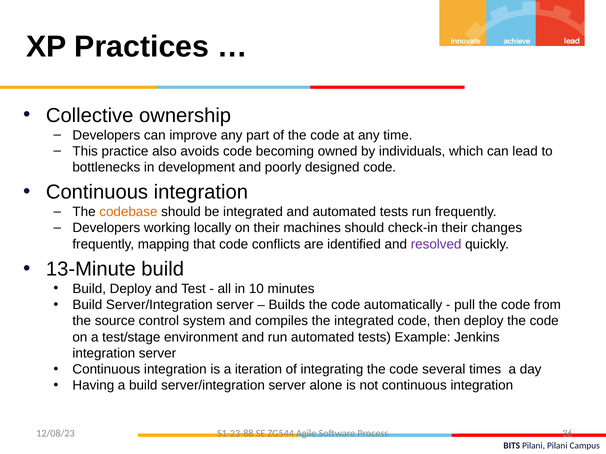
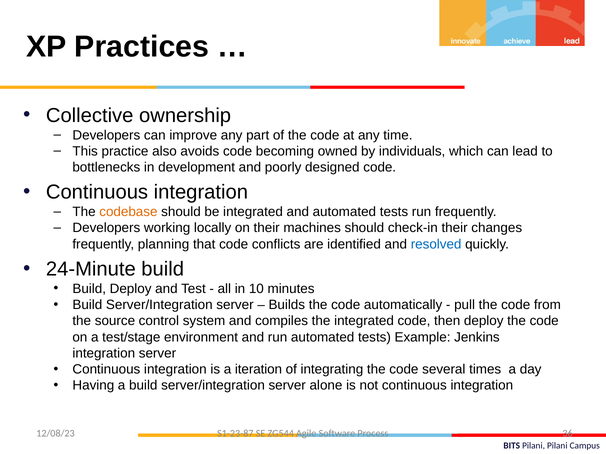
mapping: mapping -> planning (164, 244)
resolved colour: purple -> blue (436, 244)
13-Minute: 13-Minute -> 24-Minute (91, 269)
S1-23-88: S1-23-88 -> S1-23-87 (235, 434)
